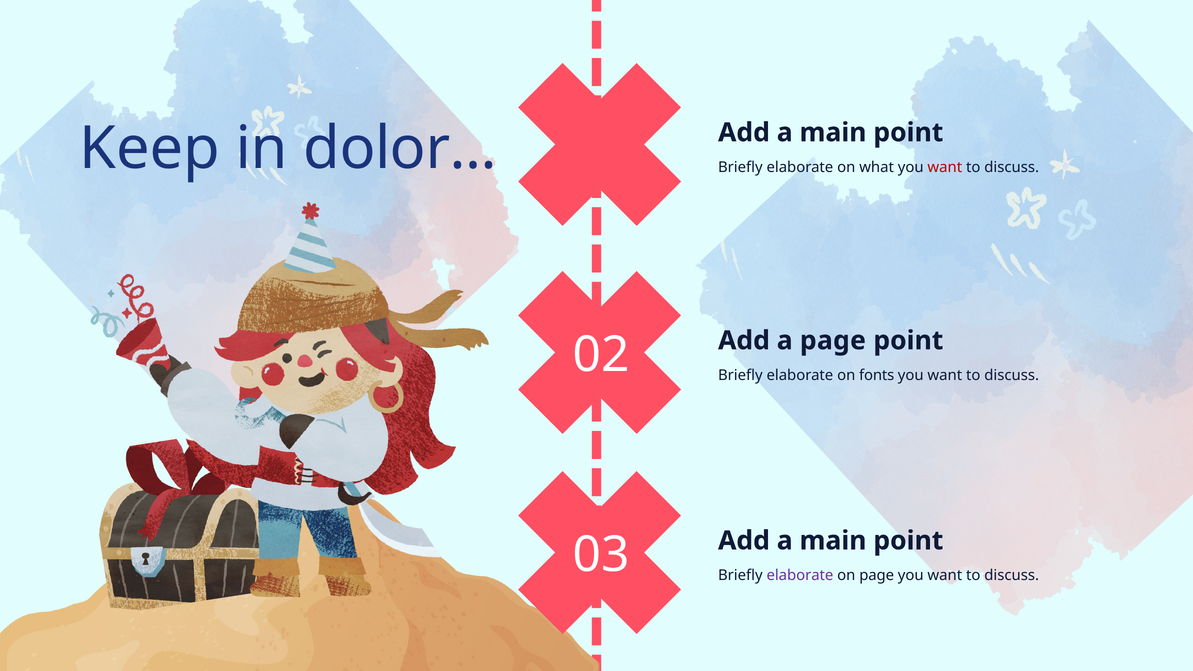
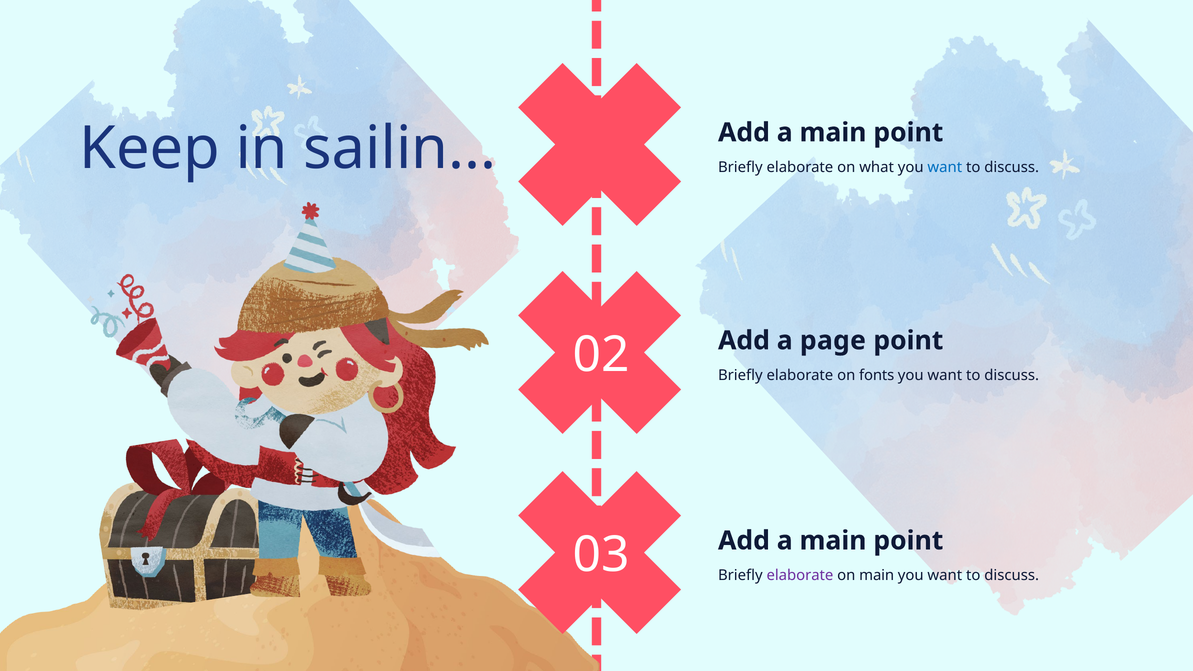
dolor: dolor -> sailin (400, 149)
want colour: red -> blue (945, 167)
on page: page -> main (877, 575)
